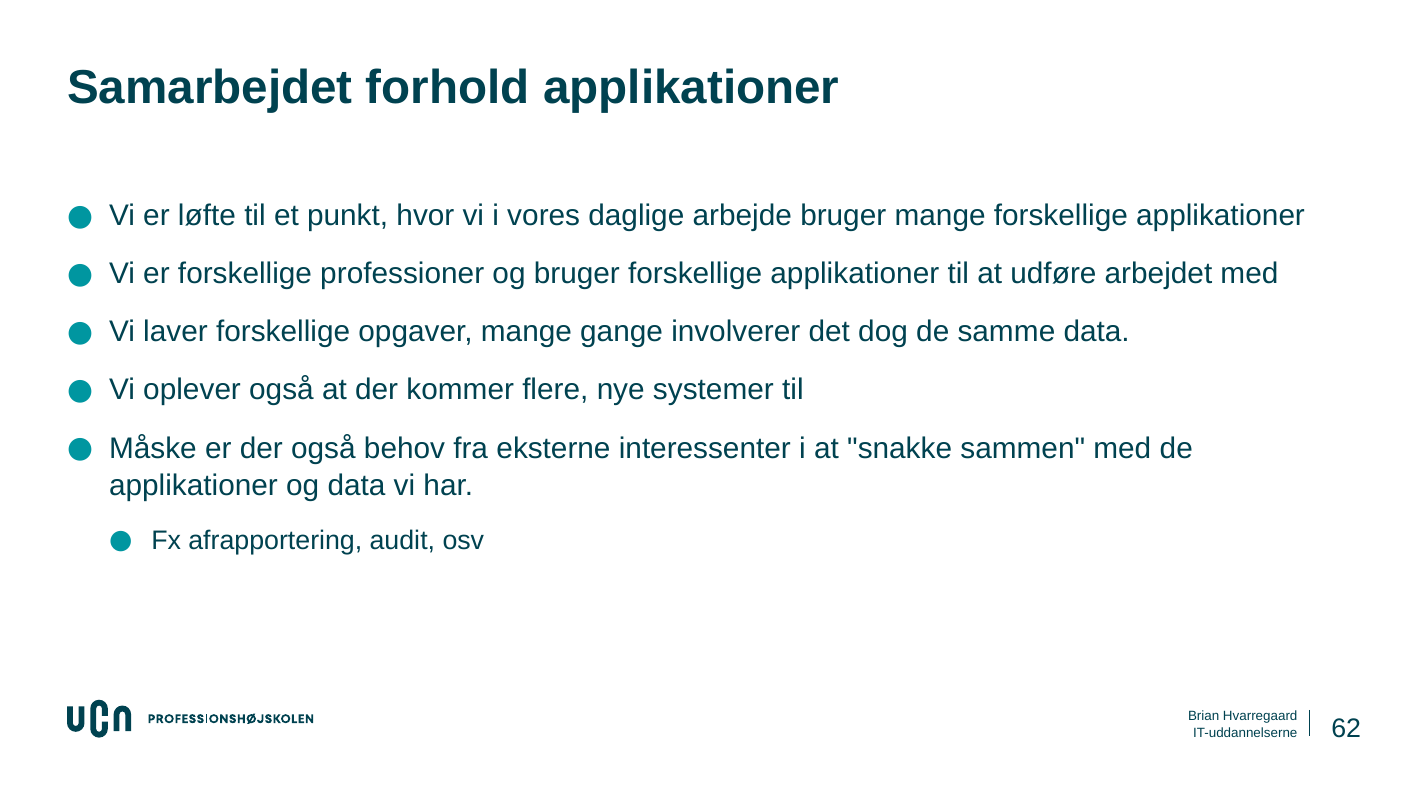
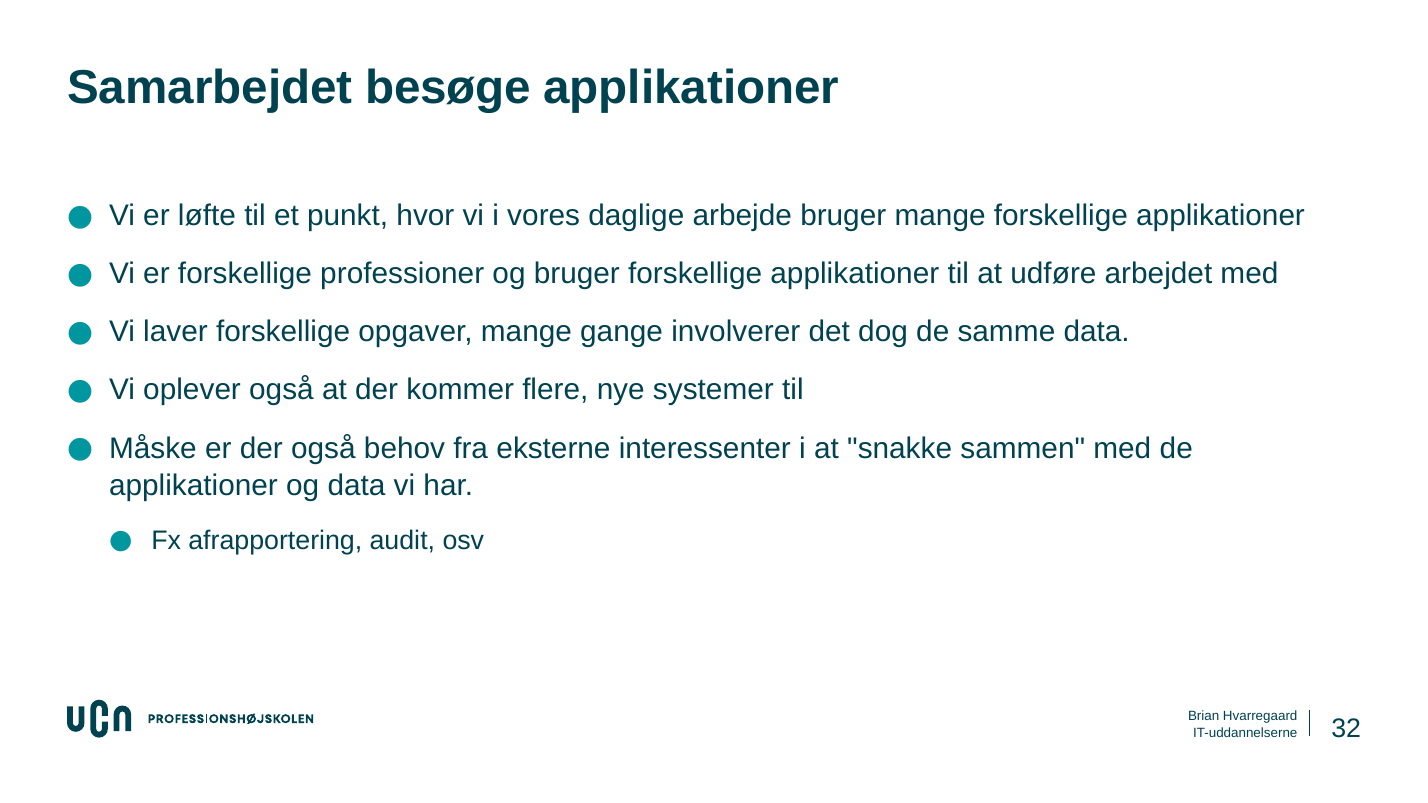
forhold: forhold -> besøge (448, 88)
62: 62 -> 32 (1346, 729)
